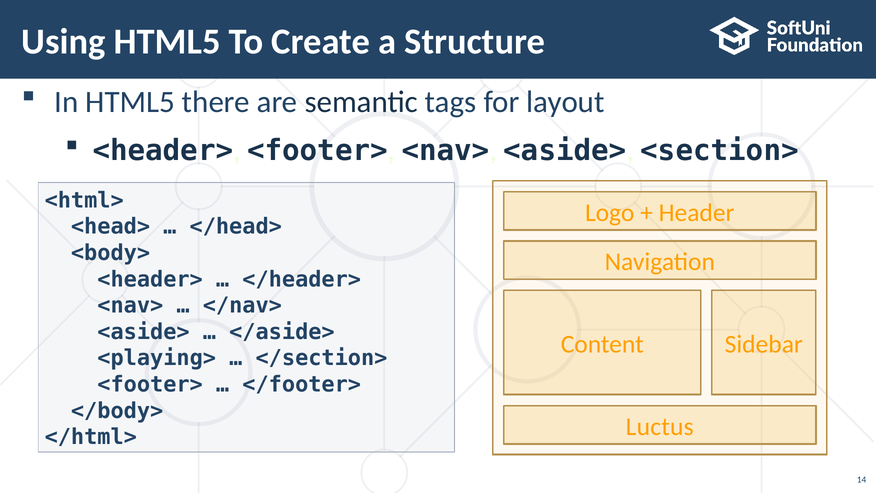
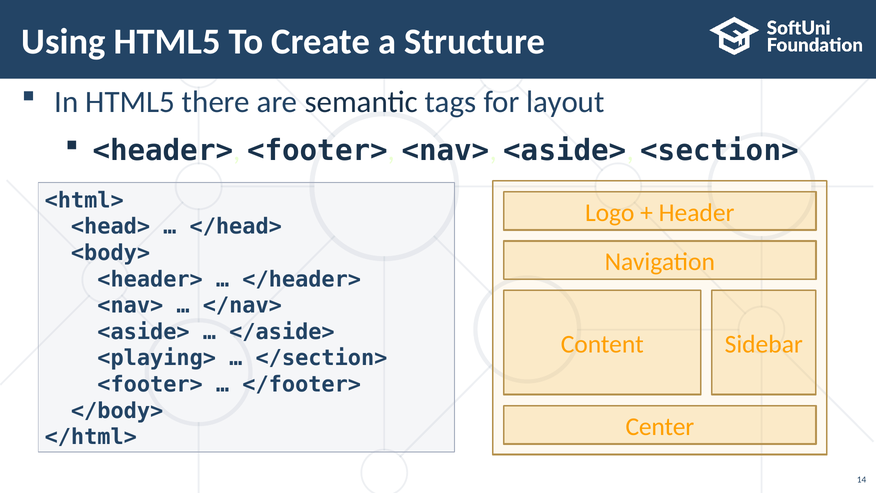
Luctus: Luctus -> Center (660, 427)
